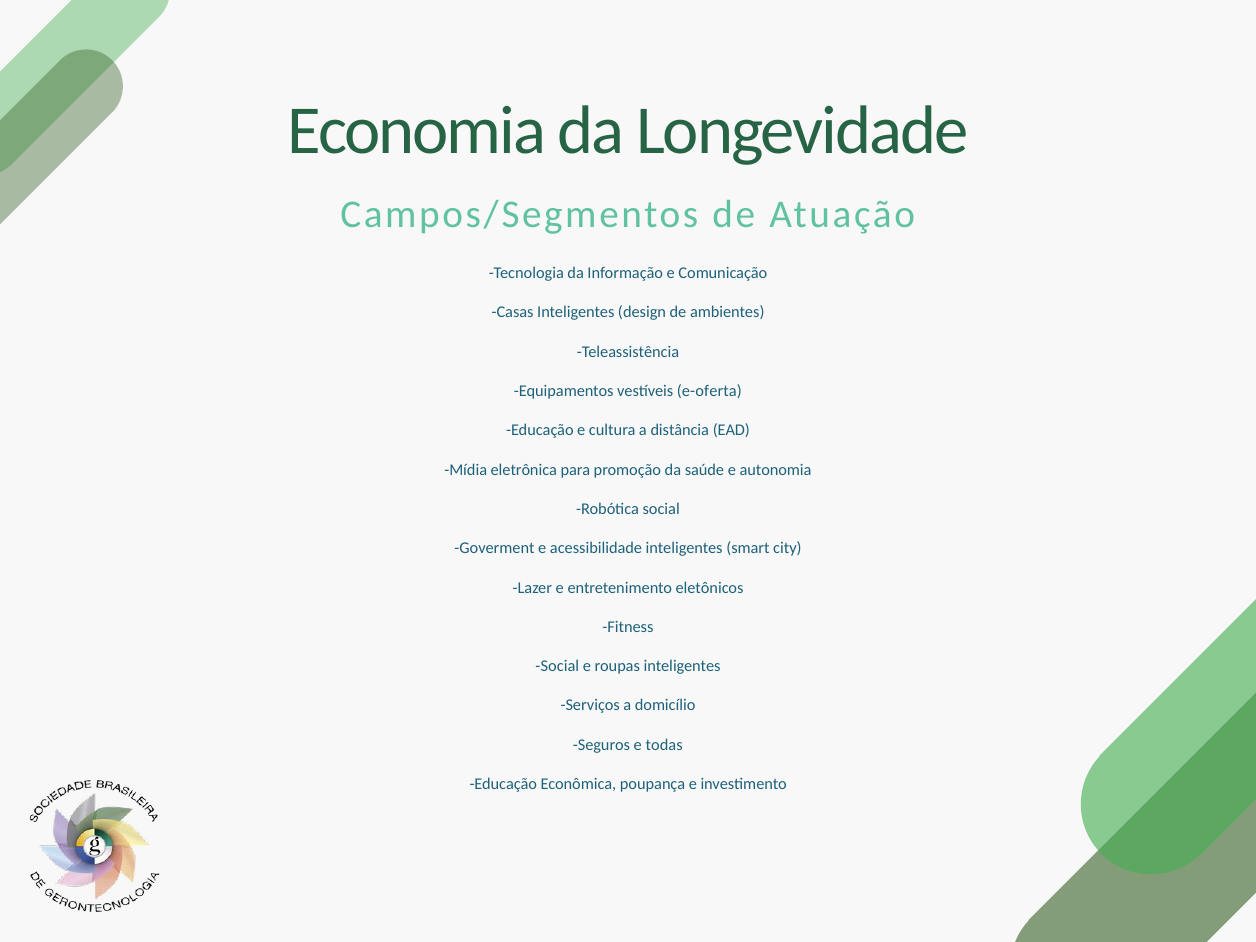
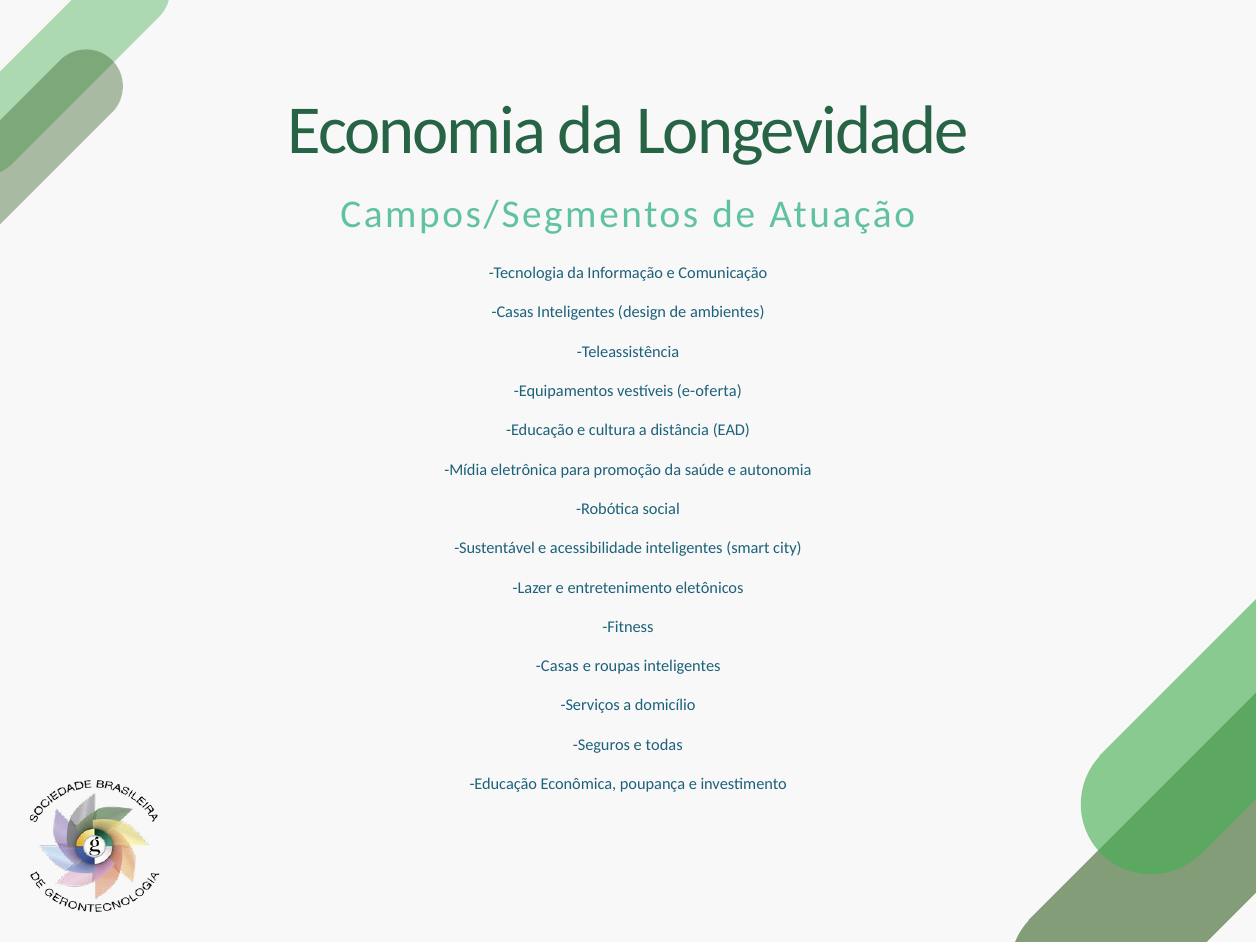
Goverment: Goverment -> Sustentável (495, 548)
Social: Social -> Casas (557, 666)
